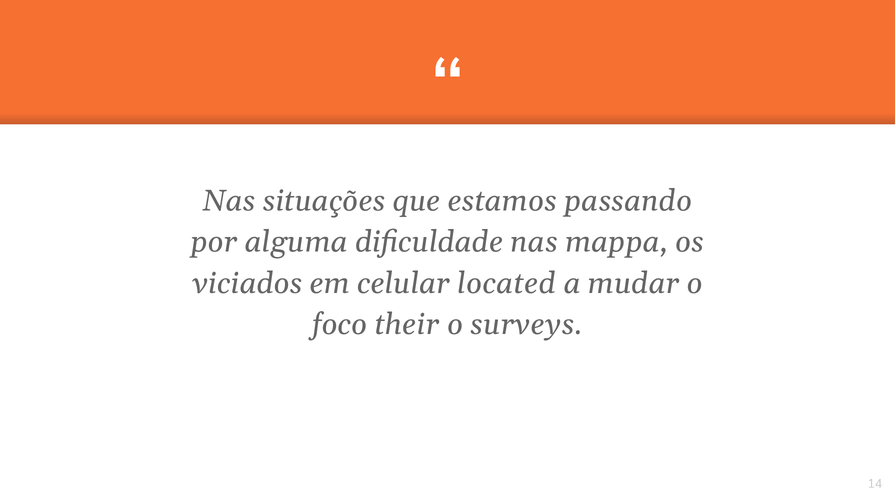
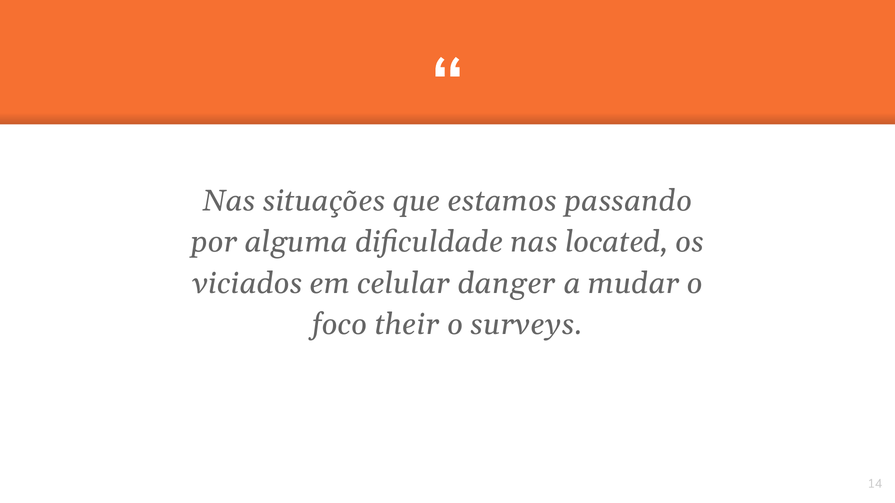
mappa: mappa -> located (617, 242)
located: located -> danger (507, 283)
